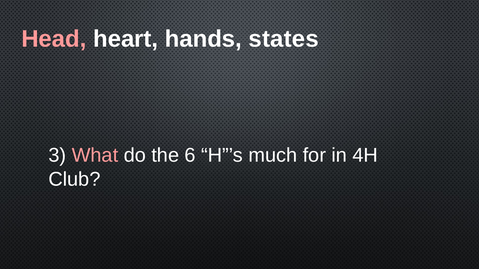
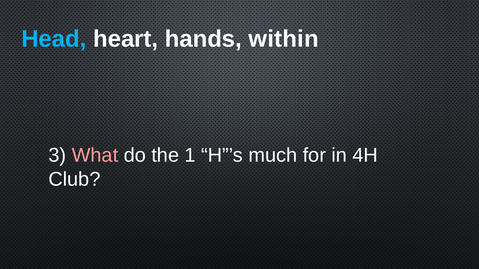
Head colour: pink -> light blue (54, 39)
states: states -> within (284, 39)
6: 6 -> 1 (190, 156)
